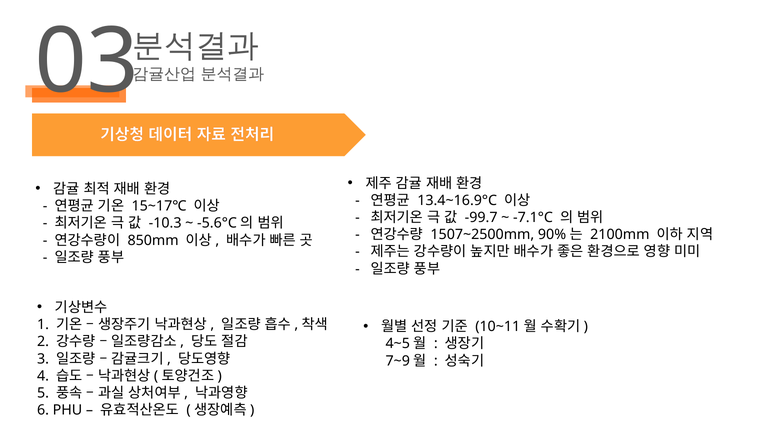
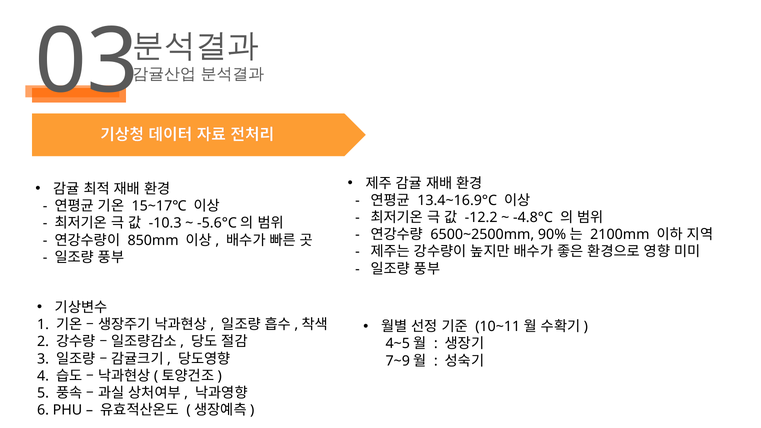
-99.7: -99.7 -> -12.2 (481, 218)
-7.1°C: -7.1°C -> -4.8°C (533, 218)
1507~2500mm: 1507~2500mm -> 6500~2500mm (482, 235)
